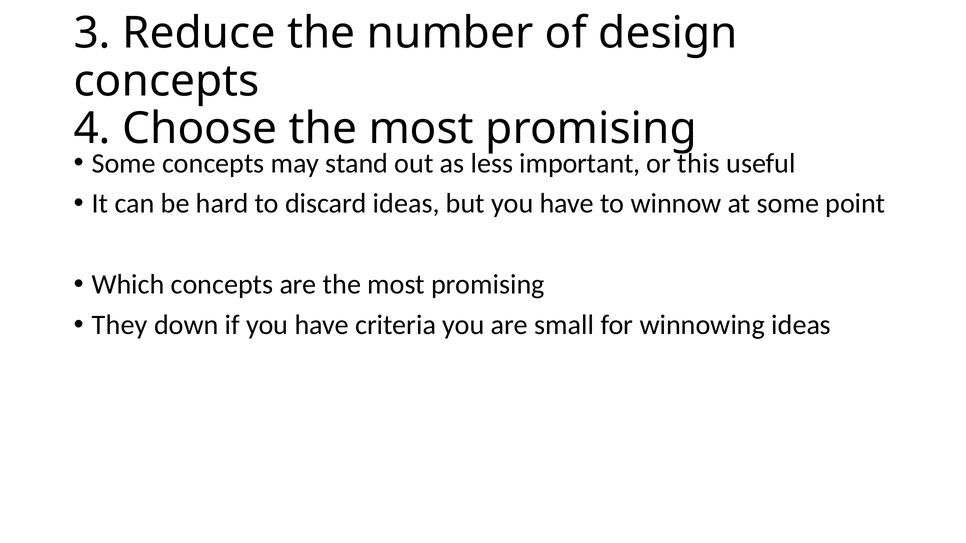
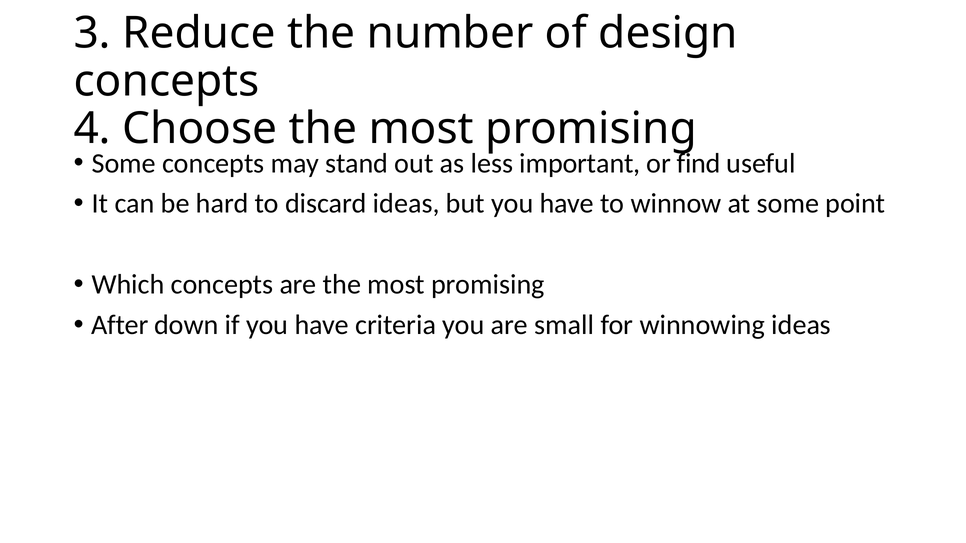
this: this -> find (699, 163)
They: They -> After (120, 325)
